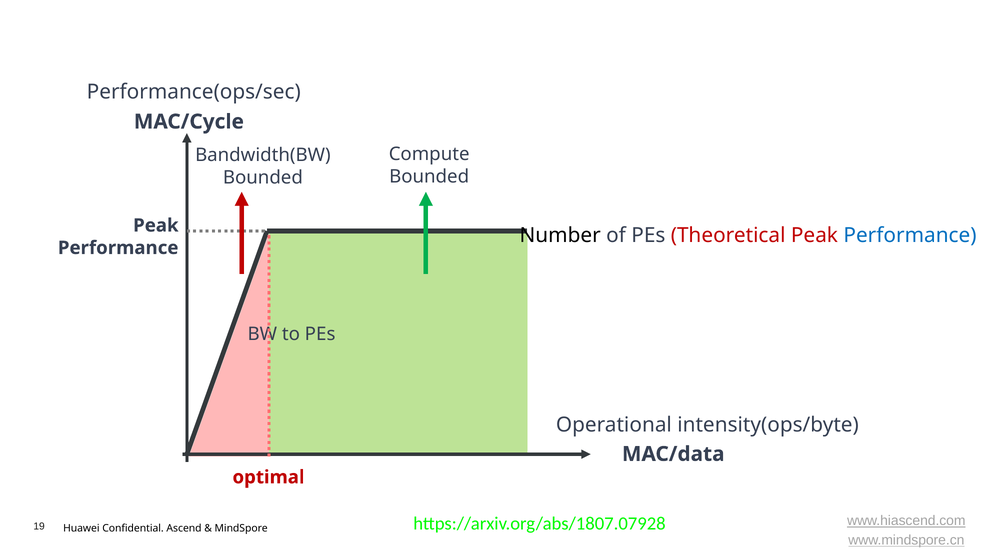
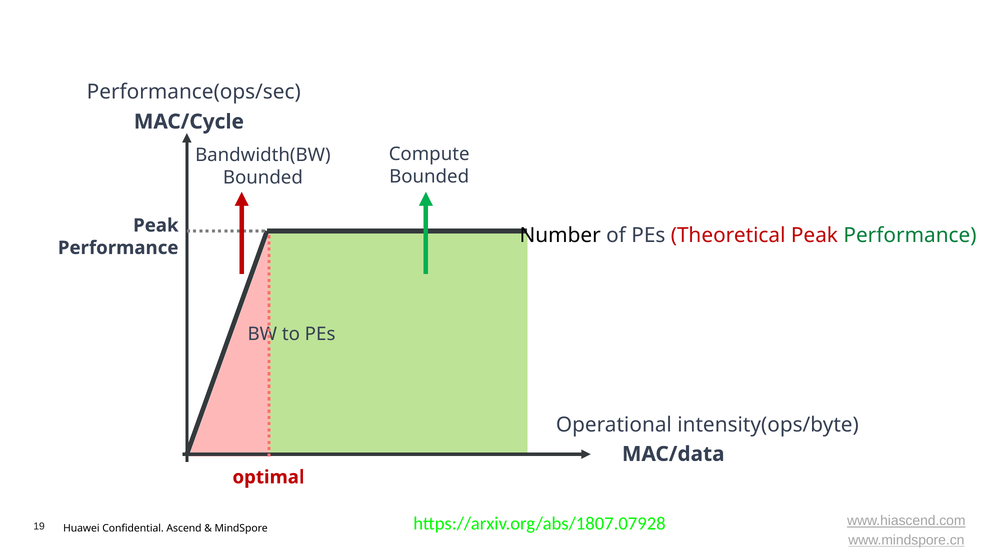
Performance colour: blue -> green (910, 236)
